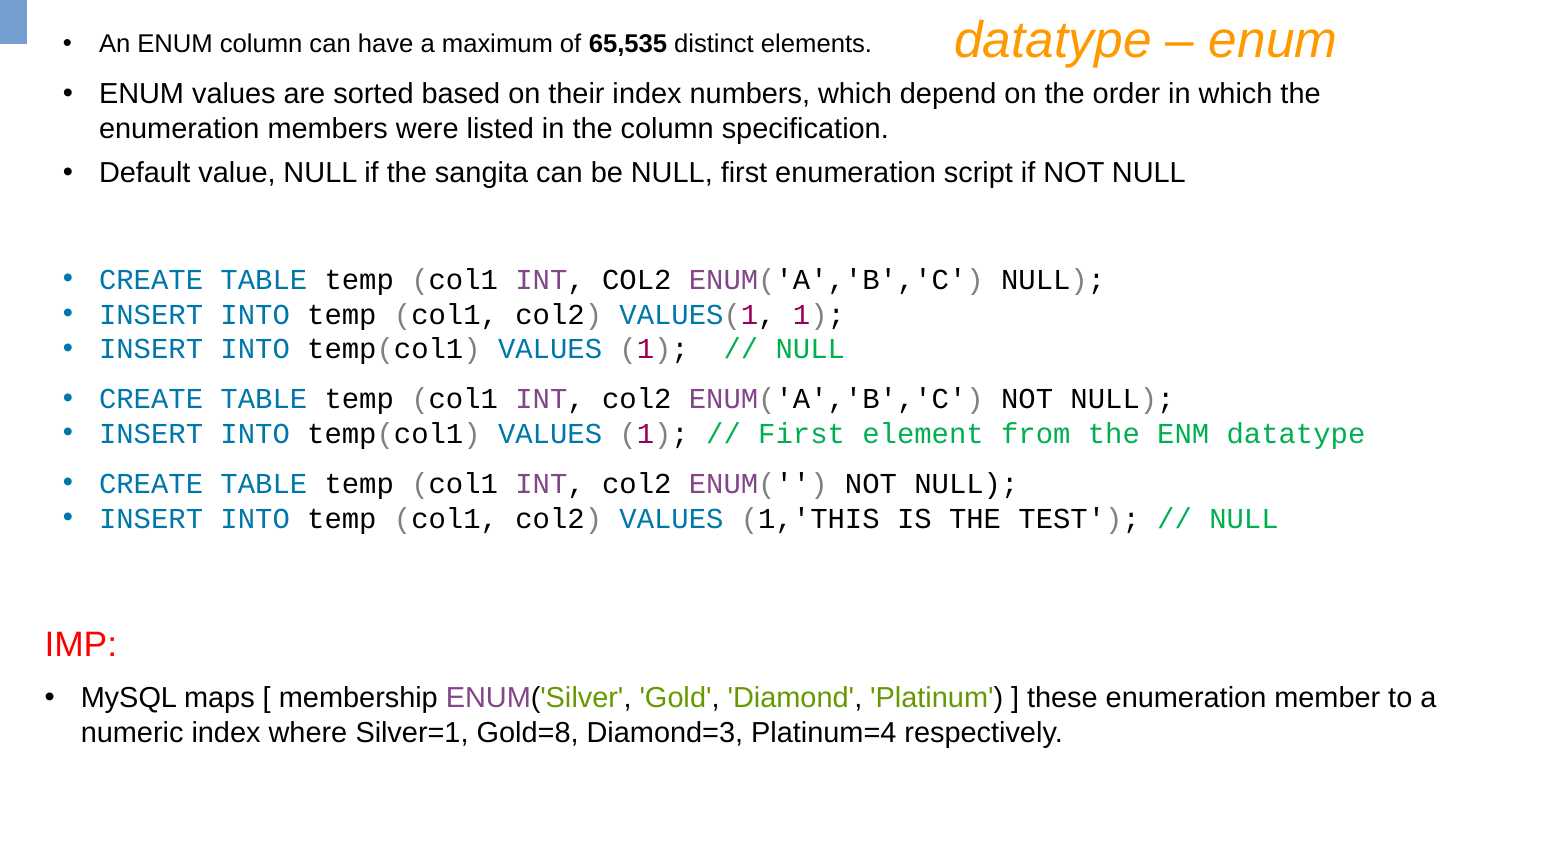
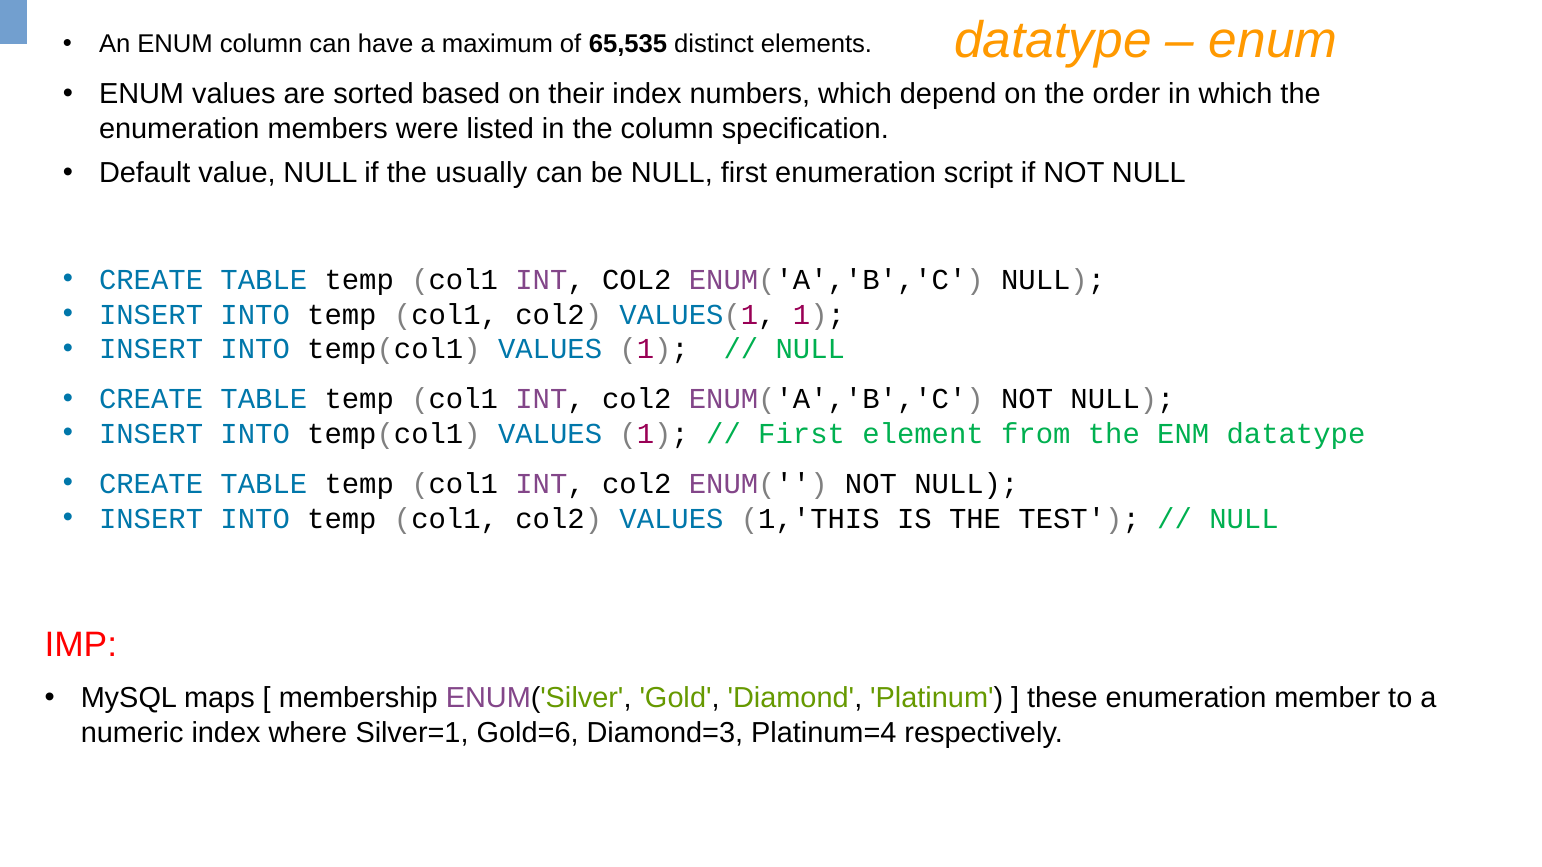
sangita: sangita -> usually (481, 173)
Gold=8: Gold=8 -> Gold=6 (528, 733)
